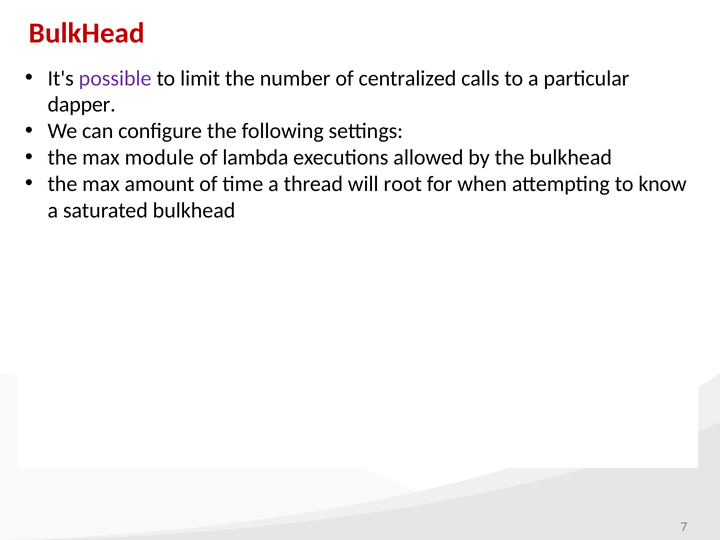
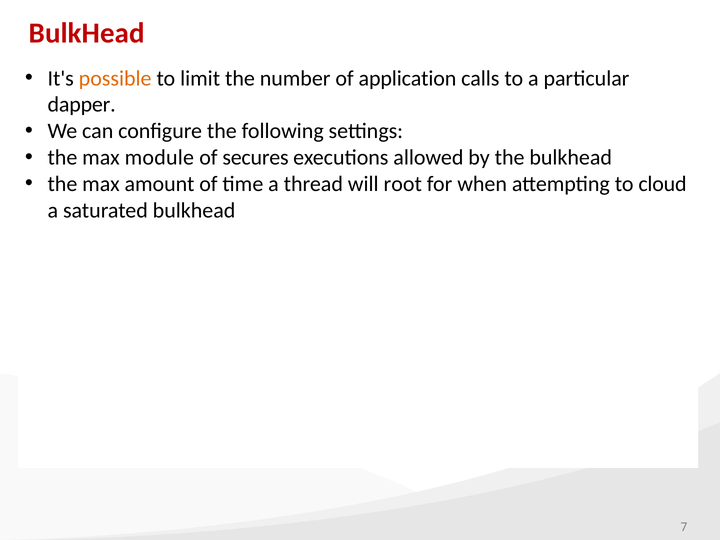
possible colour: purple -> orange (115, 78)
centralized: centralized -> application (407, 78)
lambda: lambda -> secures (256, 157)
know: know -> cloud (663, 184)
